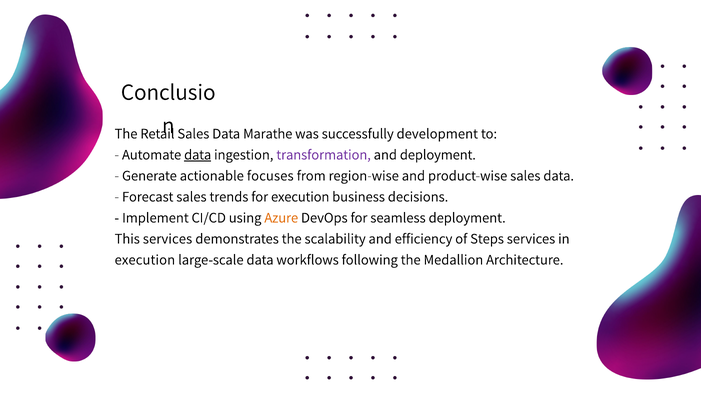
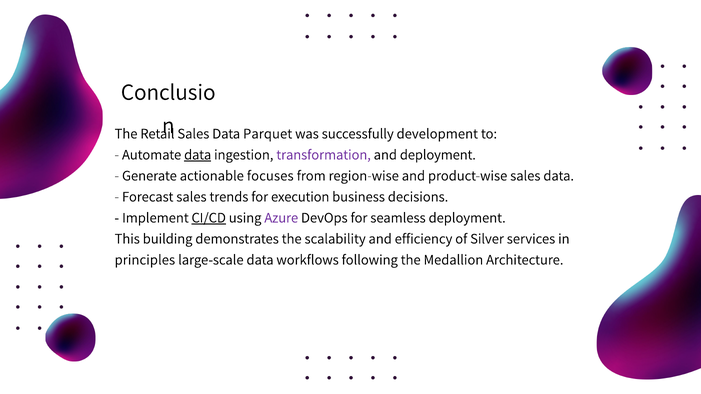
Marathe: Marathe -> Parquet (268, 134)
CI/CD underline: none -> present (209, 218)
Azure colour: orange -> purple (281, 218)
This services: services -> building (168, 239)
Steps: Steps -> Silver (487, 239)
execution: execution -> principles (145, 260)
